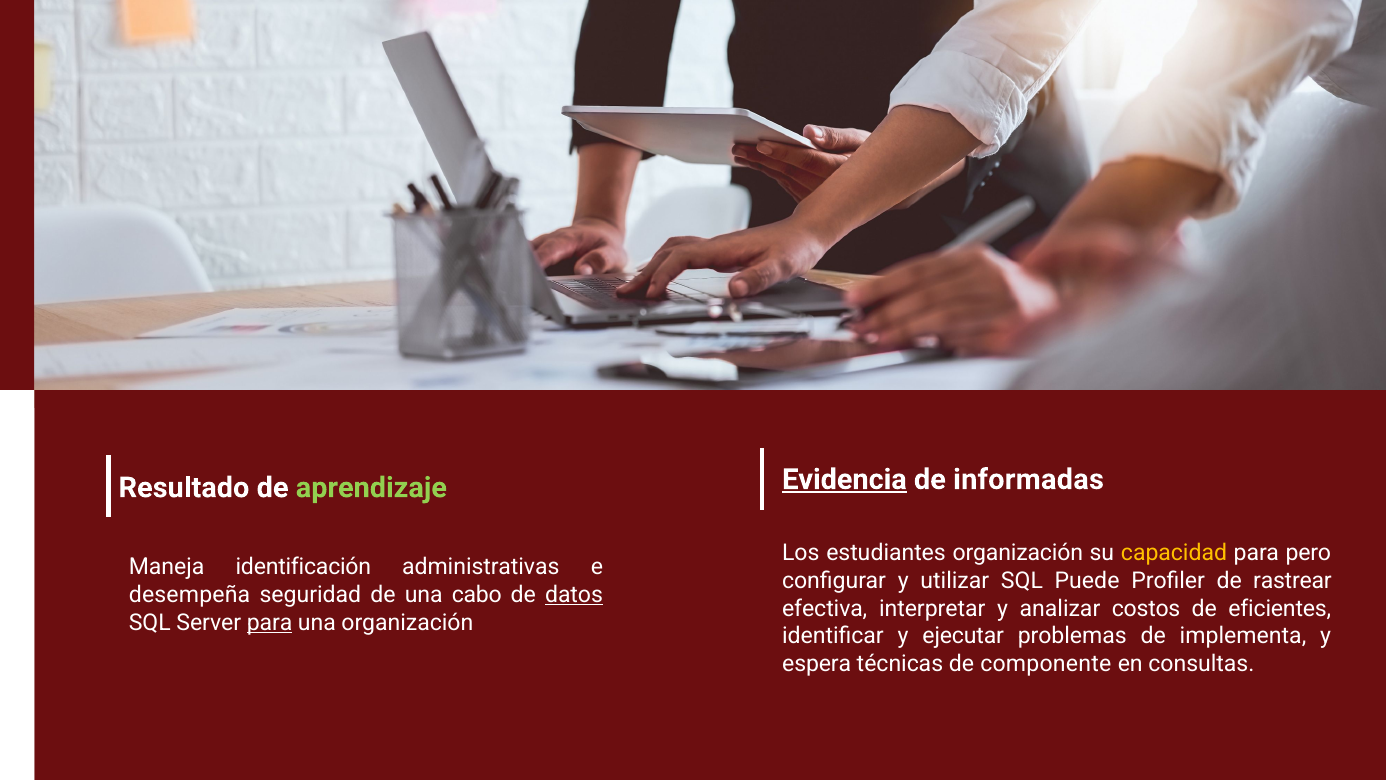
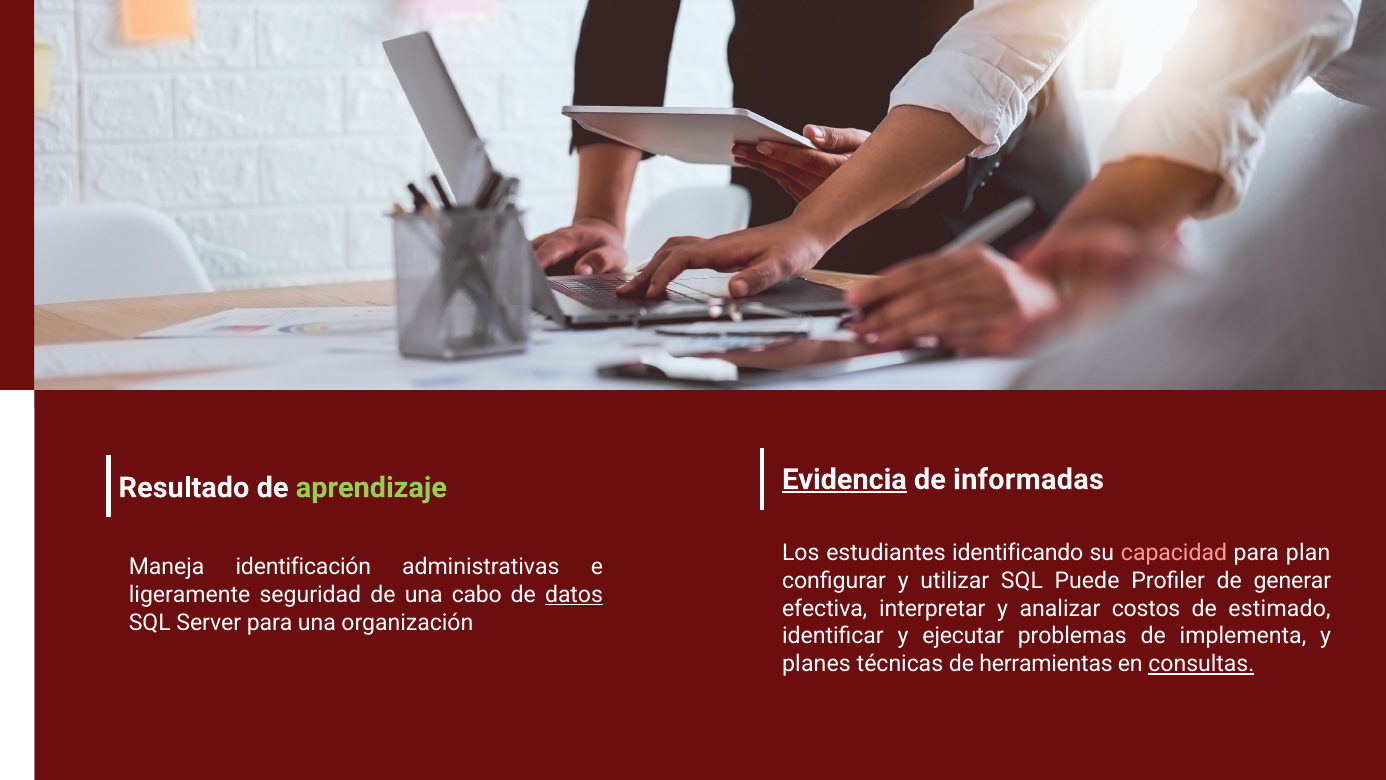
estudiantes organización: organización -> identificando (1018, 553)
capacidad colour: yellow -> pink (1174, 553)
pero: pero -> plan (1308, 553)
rastrear: rastrear -> generar (1292, 580)
desempeña: desempeña -> ligeramente (190, 594)
eficientes: eficientes -> estimado (1280, 608)
para underline: present -> none (270, 622)
espera: espera -> planes (817, 664)
componente: componente -> herramientas (1046, 664)
consultas underline: none -> present (1201, 664)
